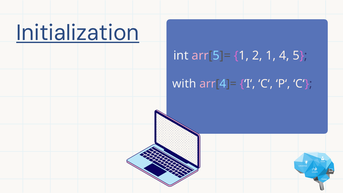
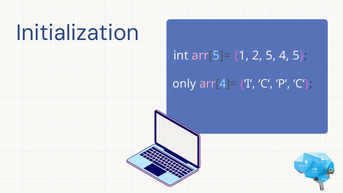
Initialization underline: present -> none (78, 33)
2 1: 1 -> 5 (271, 55)
with: with -> only (184, 84)
